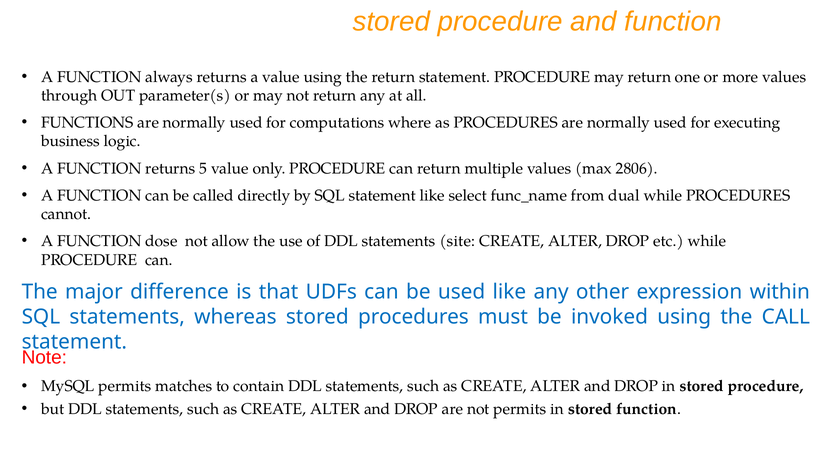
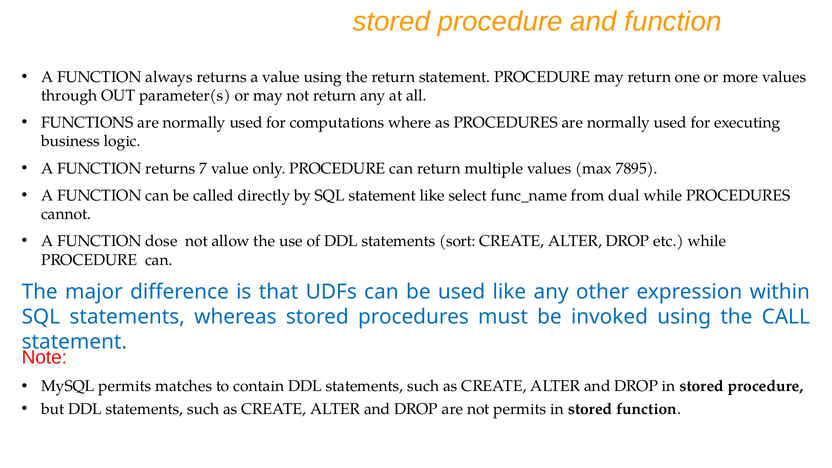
5: 5 -> 7 (203, 168)
2806: 2806 -> 7895 (637, 168)
site: site -> sort (457, 241)
